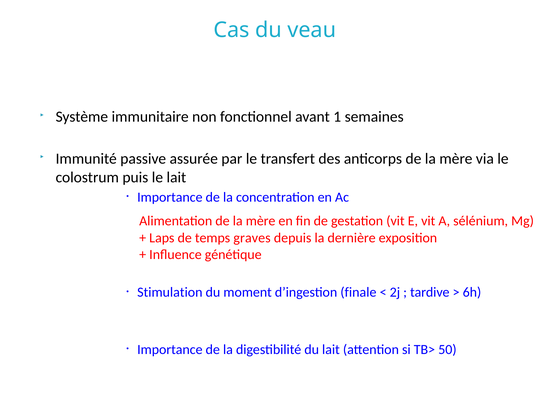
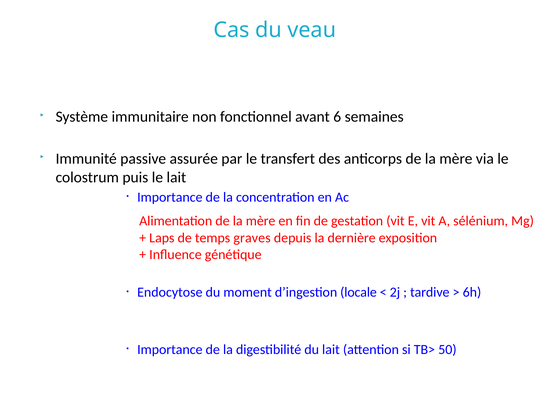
1: 1 -> 6 (337, 117)
Stimulation: Stimulation -> Endocytose (170, 292)
finale: finale -> locale (359, 292)
